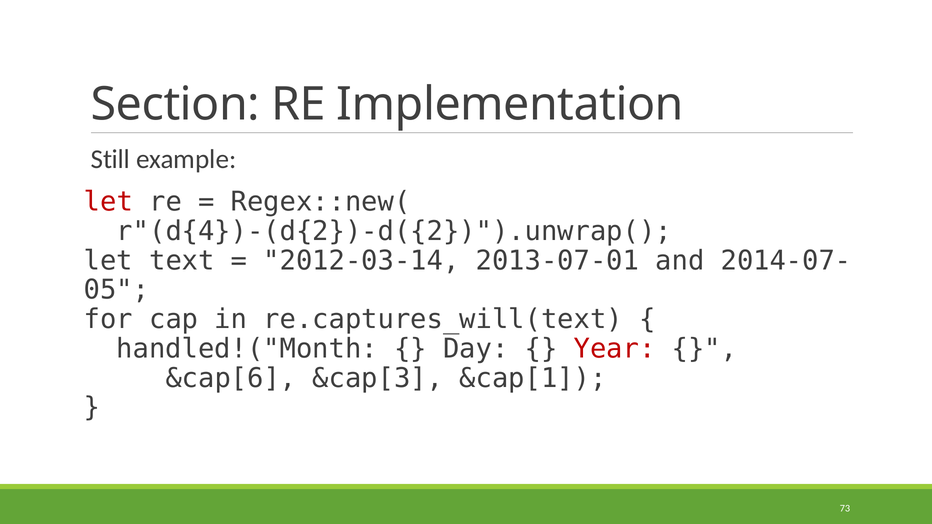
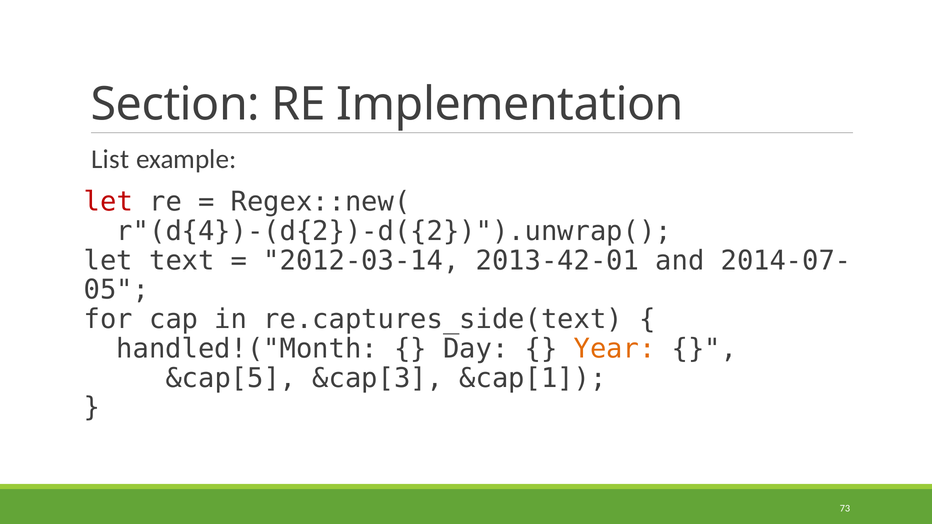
Still: Still -> List (110, 159)
2013-07-01: 2013-07-01 -> 2013-42-01 (557, 261)
re.captures_will(text: re.captures_will(text -> re.captures_side(text (443, 320)
Year colour: red -> orange (615, 349)
&cap[6: &cap[6 -> &cap[5 (231, 378)
